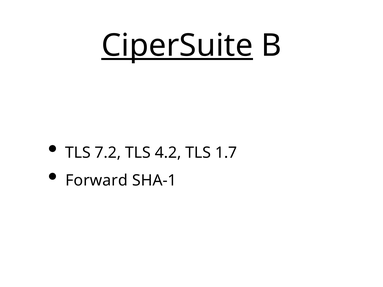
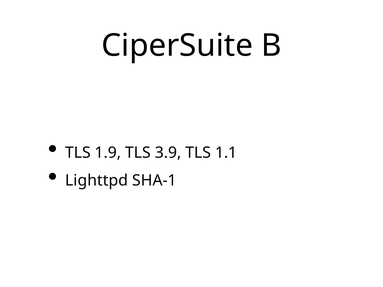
CiperSuite underline: present -> none (177, 46)
7.2: 7.2 -> 1.9 (108, 153)
4.2: 4.2 -> 3.9 (168, 153)
1.7: 1.7 -> 1.1 (226, 153)
Forward: Forward -> Lighttpd (97, 181)
